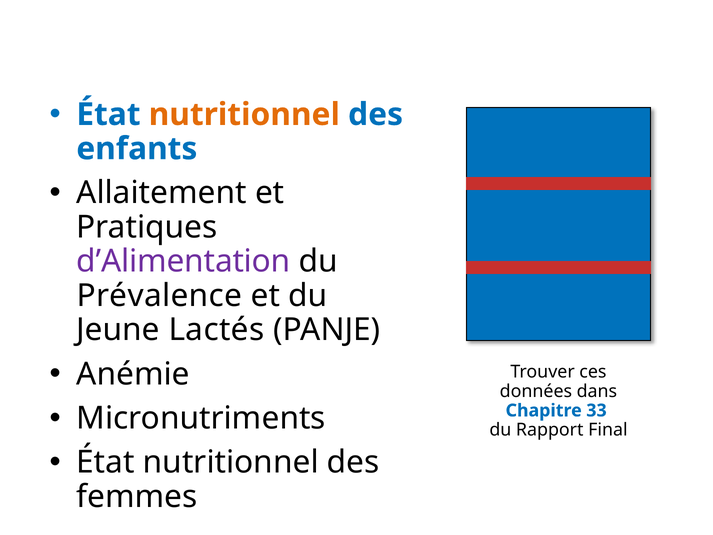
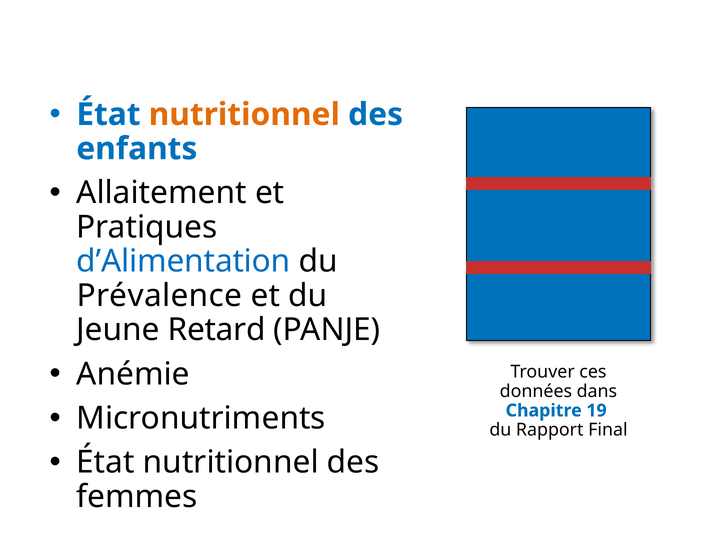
d’Alimentation colour: purple -> blue (183, 261)
Lactés: Lactés -> Retard (217, 330)
33: 33 -> 19 (597, 410)
